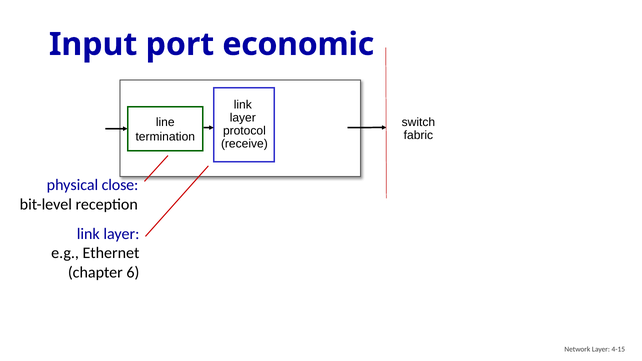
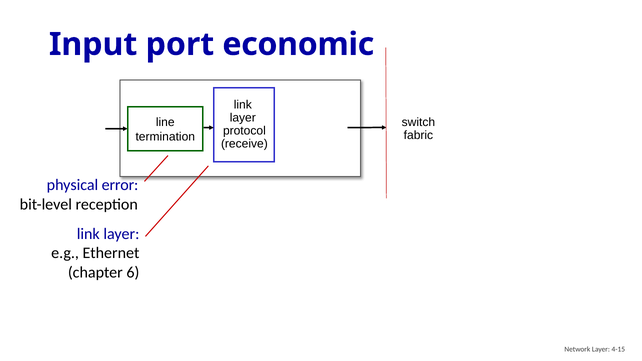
close: close -> error (120, 185)
